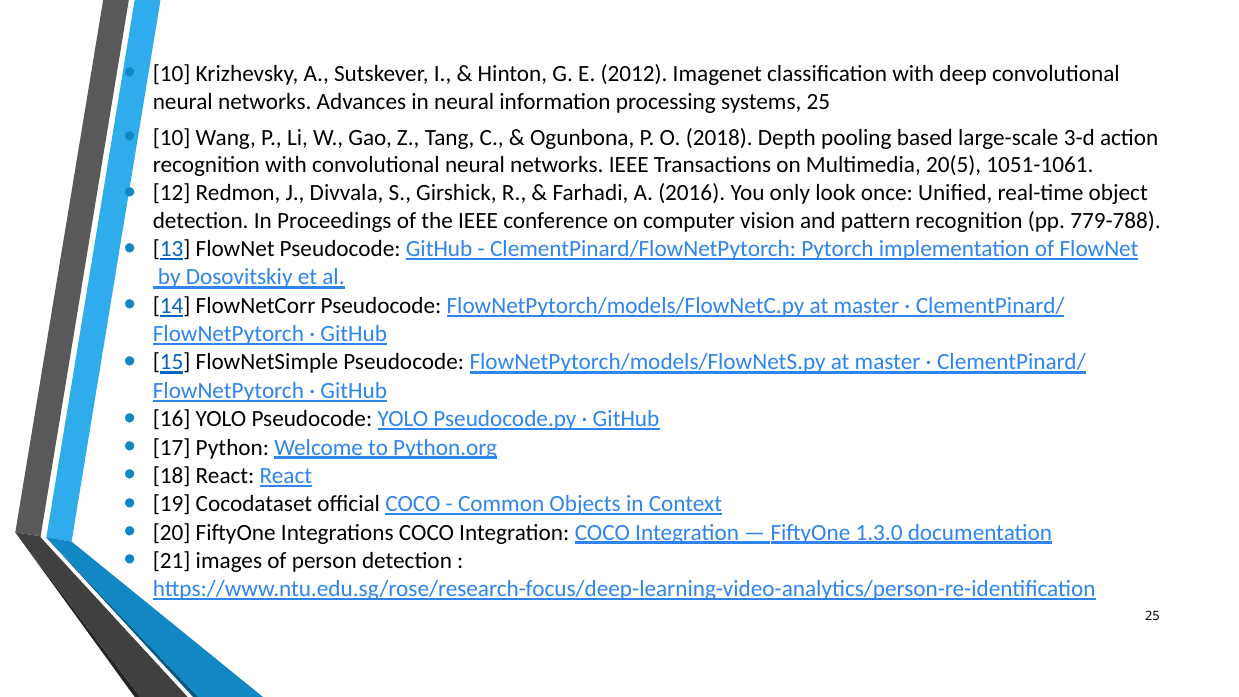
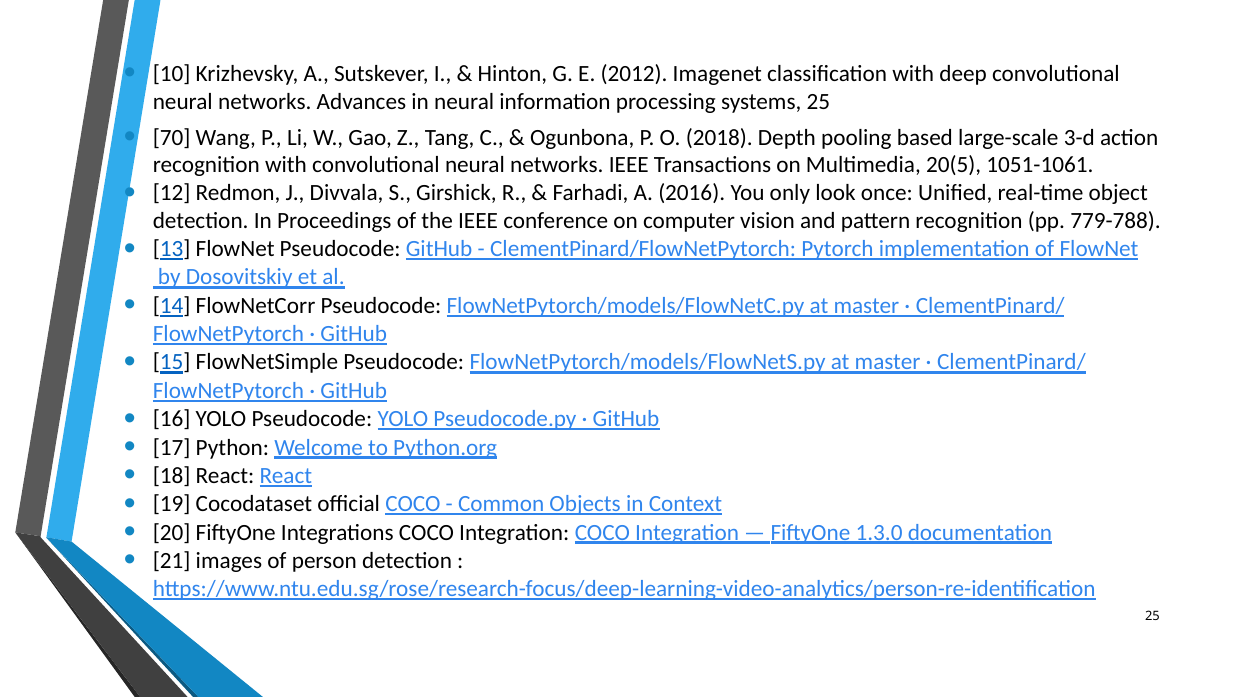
10: 10 -> 70 (172, 137)
